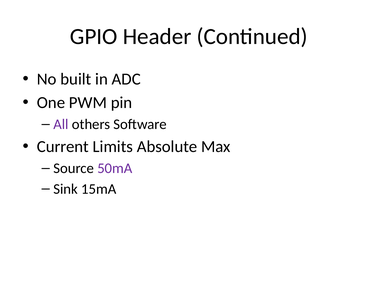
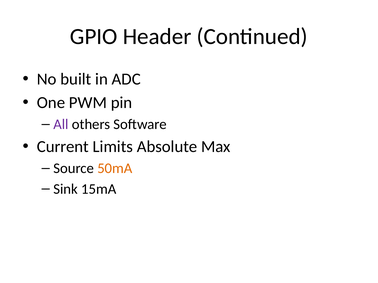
50mA colour: purple -> orange (115, 169)
